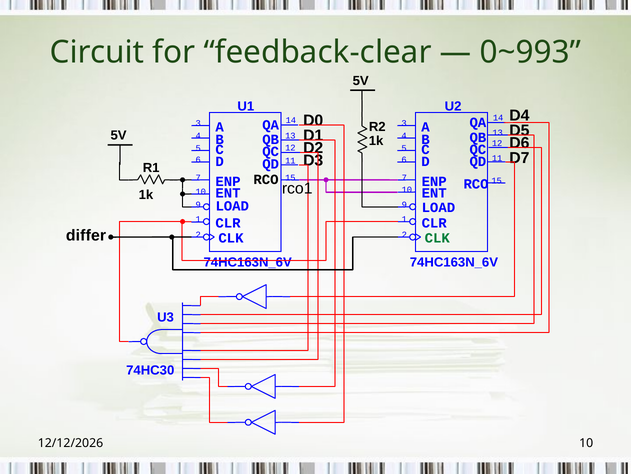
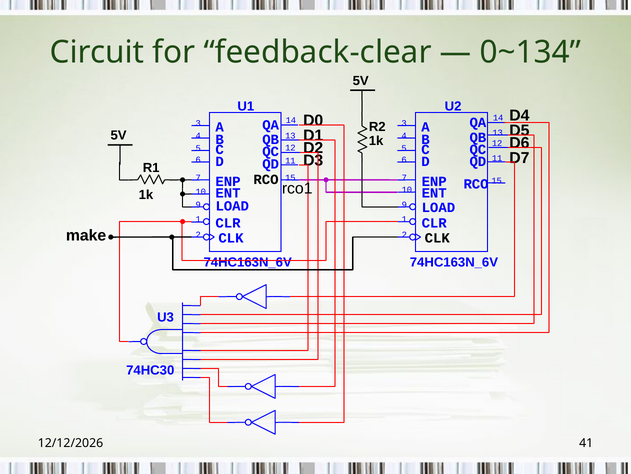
0~993: 0~993 -> 0~134 (530, 52)
differ: differ -> make (86, 235)
CLK colour: green -> black (437, 238)
10: 10 -> 41 (586, 442)
